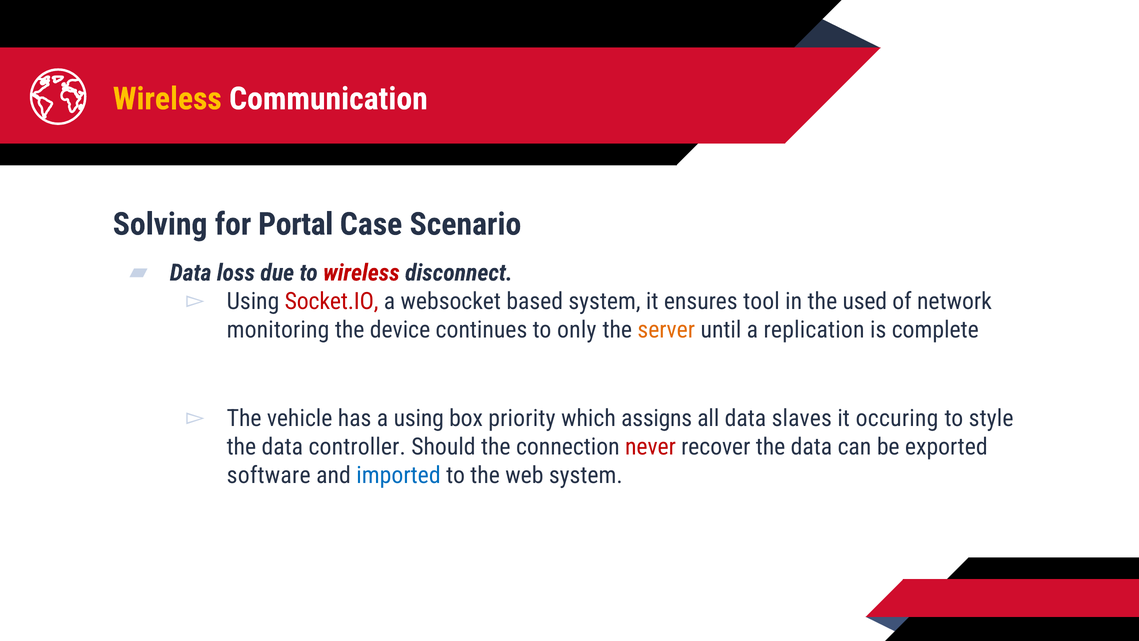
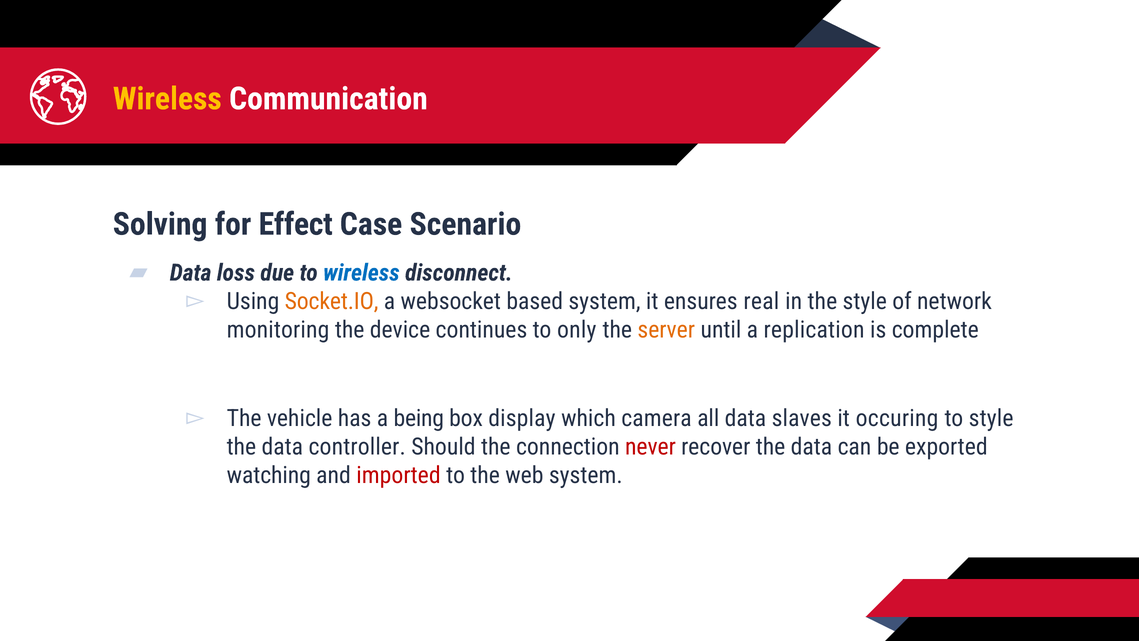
Portal: Portal -> Effect (296, 224)
wireless colour: red -> blue (361, 273)
Socket.IO colour: red -> orange (332, 301)
tool: tool -> real (761, 301)
the used: used -> style (865, 301)
a using: using -> being (419, 418)
priority: priority -> display (522, 418)
assigns: assigns -> camera (656, 418)
software: software -> watching (269, 475)
imported colour: blue -> red (398, 475)
